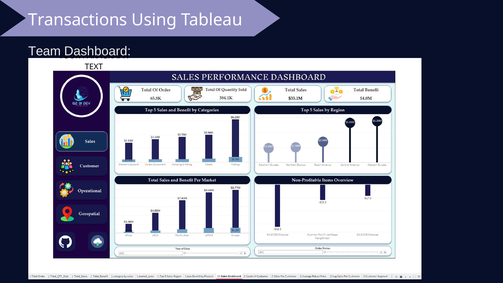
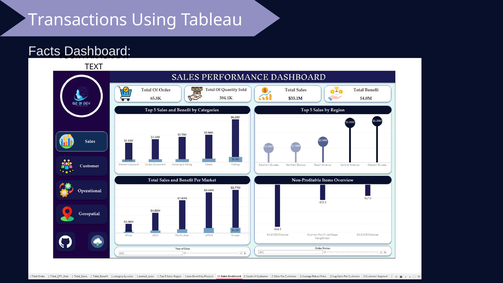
Team: Team -> Facts (44, 51)
